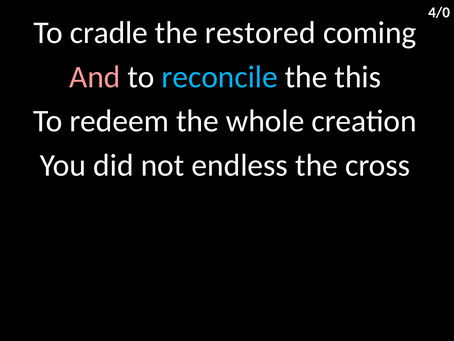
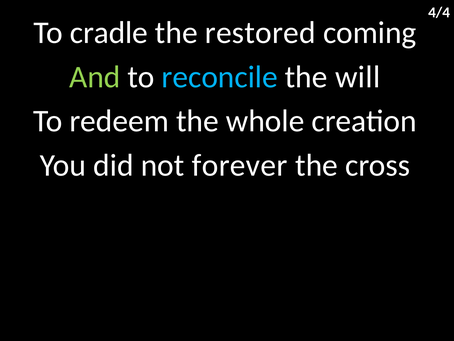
4/0: 4/0 -> 4/4 (439, 12)
And colour: pink -> light green (95, 77)
this: this -> will (358, 77)
endless: endless -> forever (240, 165)
